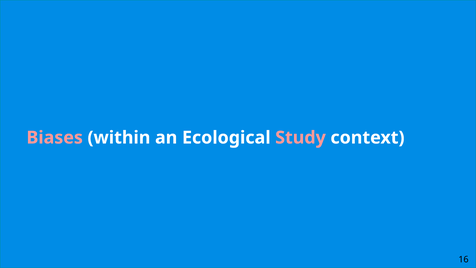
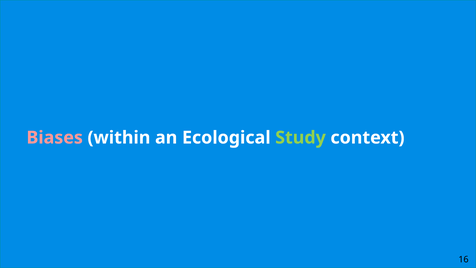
Study colour: pink -> light green (301, 138)
